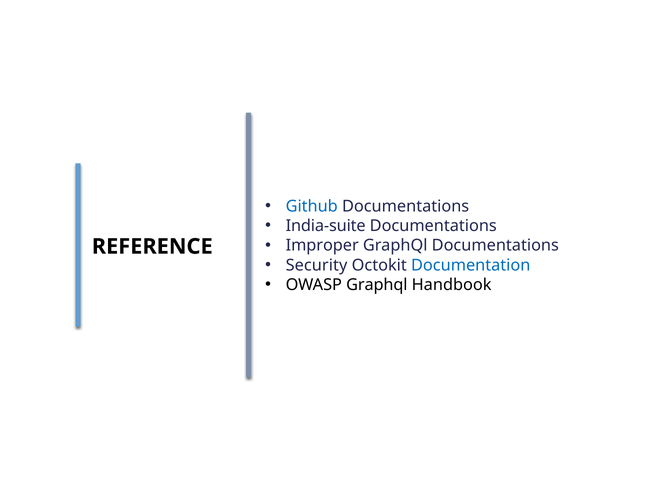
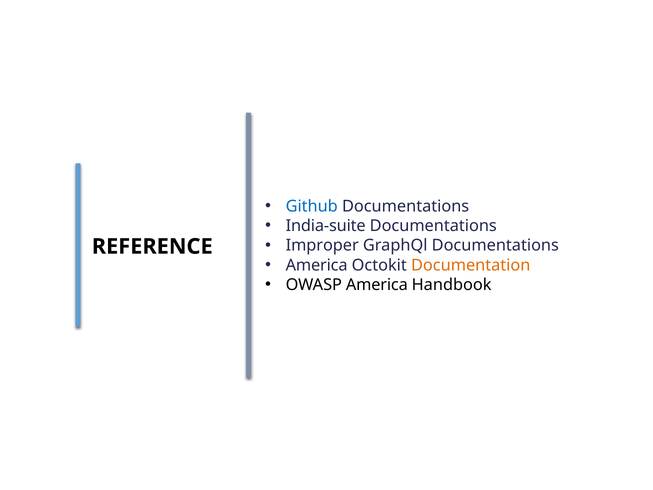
Security: Security -> America (317, 265)
Documentation colour: blue -> orange (471, 265)
OWASP Graphql: Graphql -> America (377, 285)
